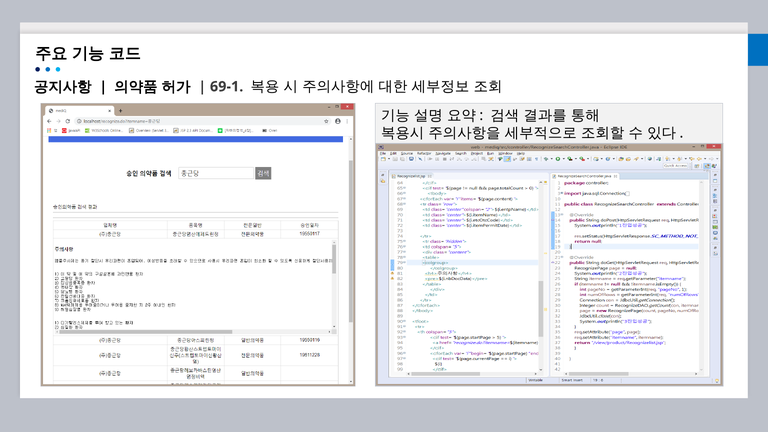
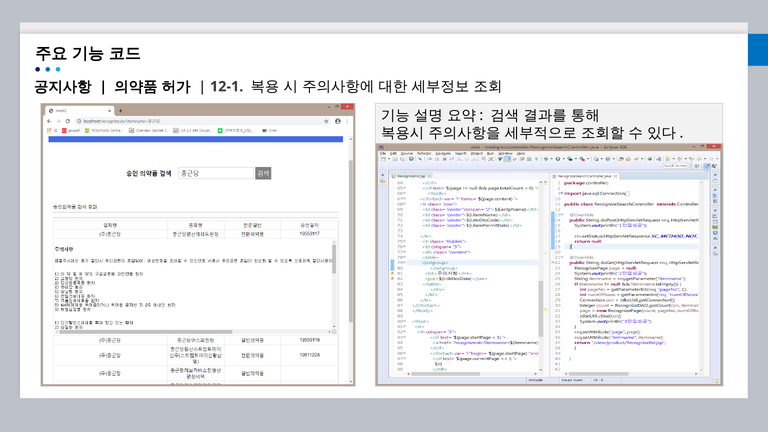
69-1: 69-1 -> 12-1 (227, 87)
